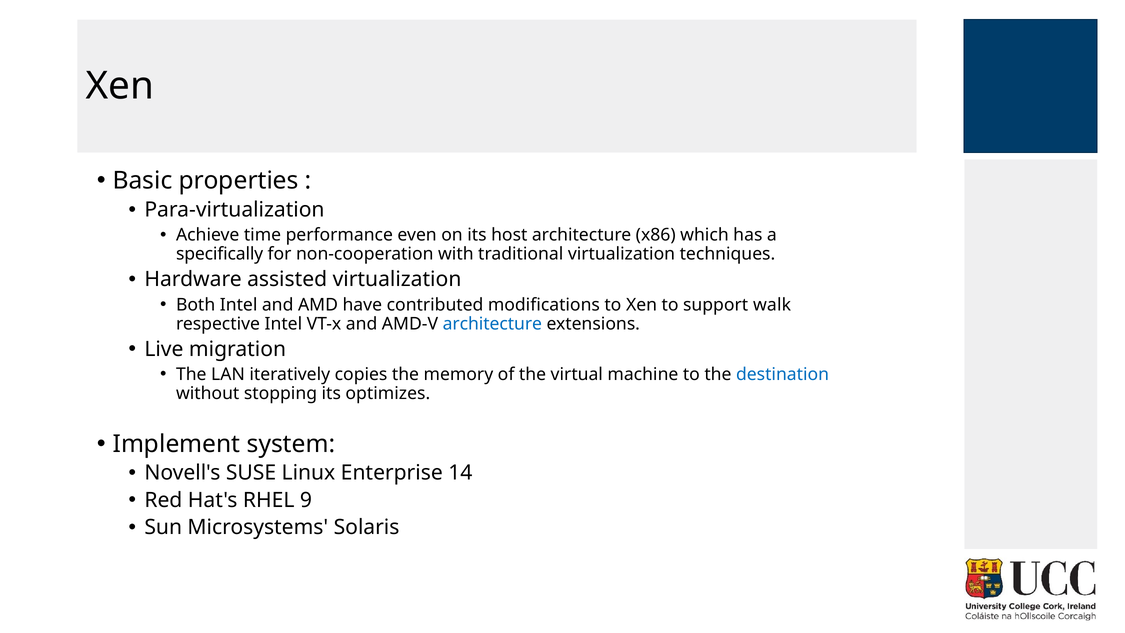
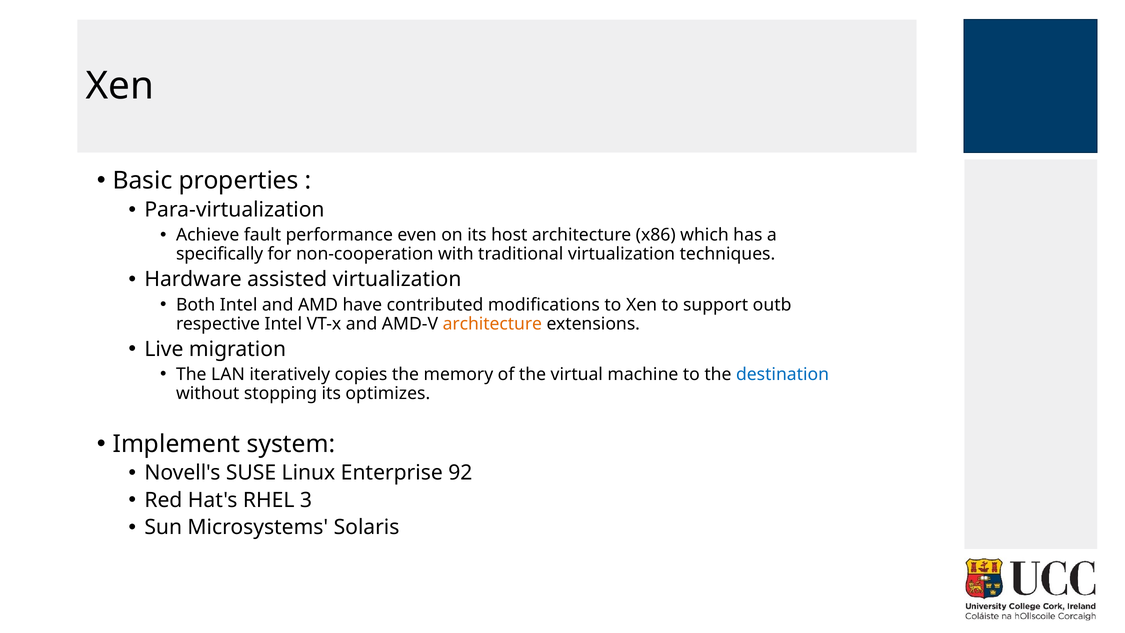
time: time -> fault (263, 235)
walk: walk -> outb (772, 305)
architecture colour: blue -> orange (492, 324)
14: 14 -> 92 (460, 473)
9: 9 -> 3 (306, 500)
